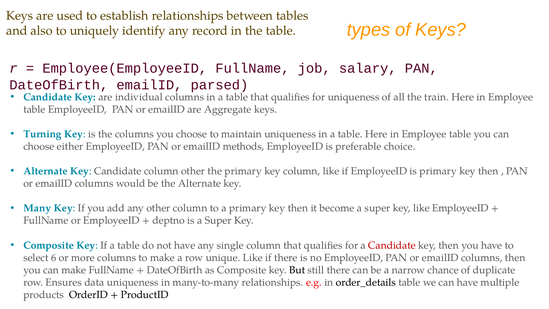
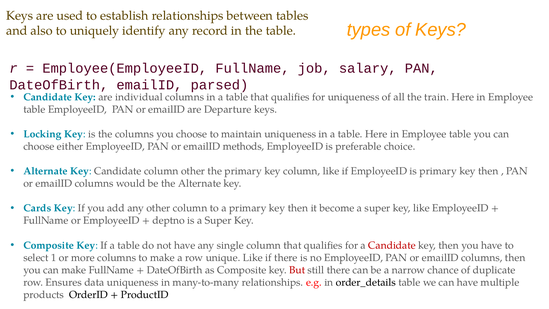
Aggregate: Aggregate -> Departure (228, 109)
Turning: Turning -> Locking (43, 134)
Many: Many -> Cards (37, 208)
6: 6 -> 1 (54, 257)
But colour: black -> red (297, 270)
